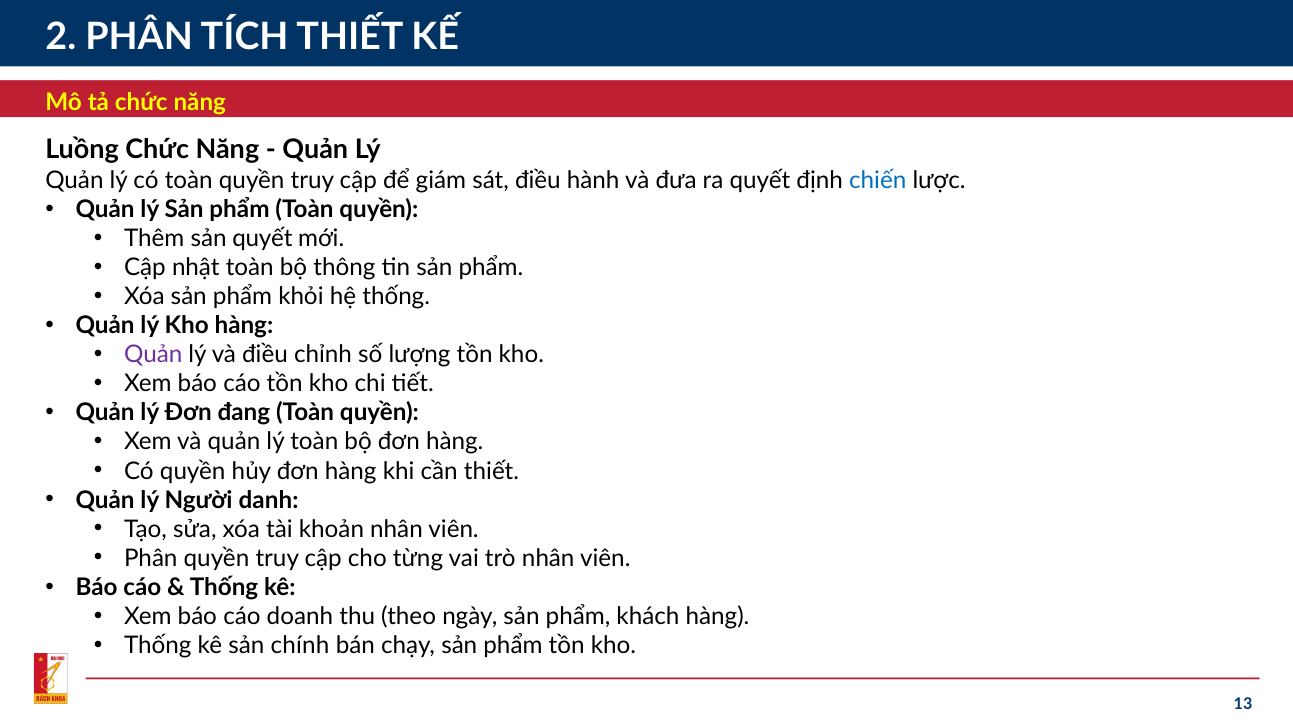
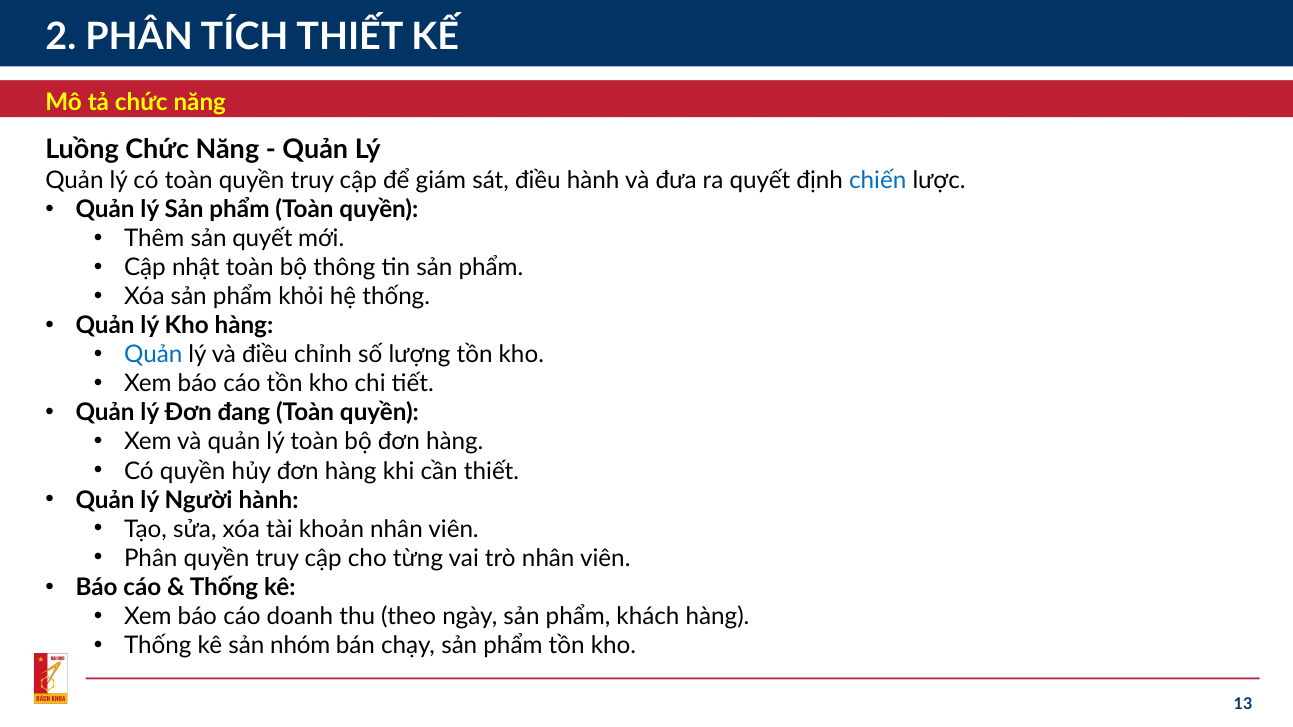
Quản colour: purple -> blue (153, 355)
Người danh: danh -> hành (269, 500)
chính: chính -> nhóm (300, 646)
